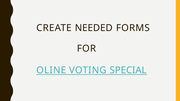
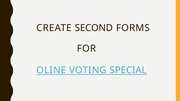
NEEDED: NEEDED -> SECOND (94, 28)
